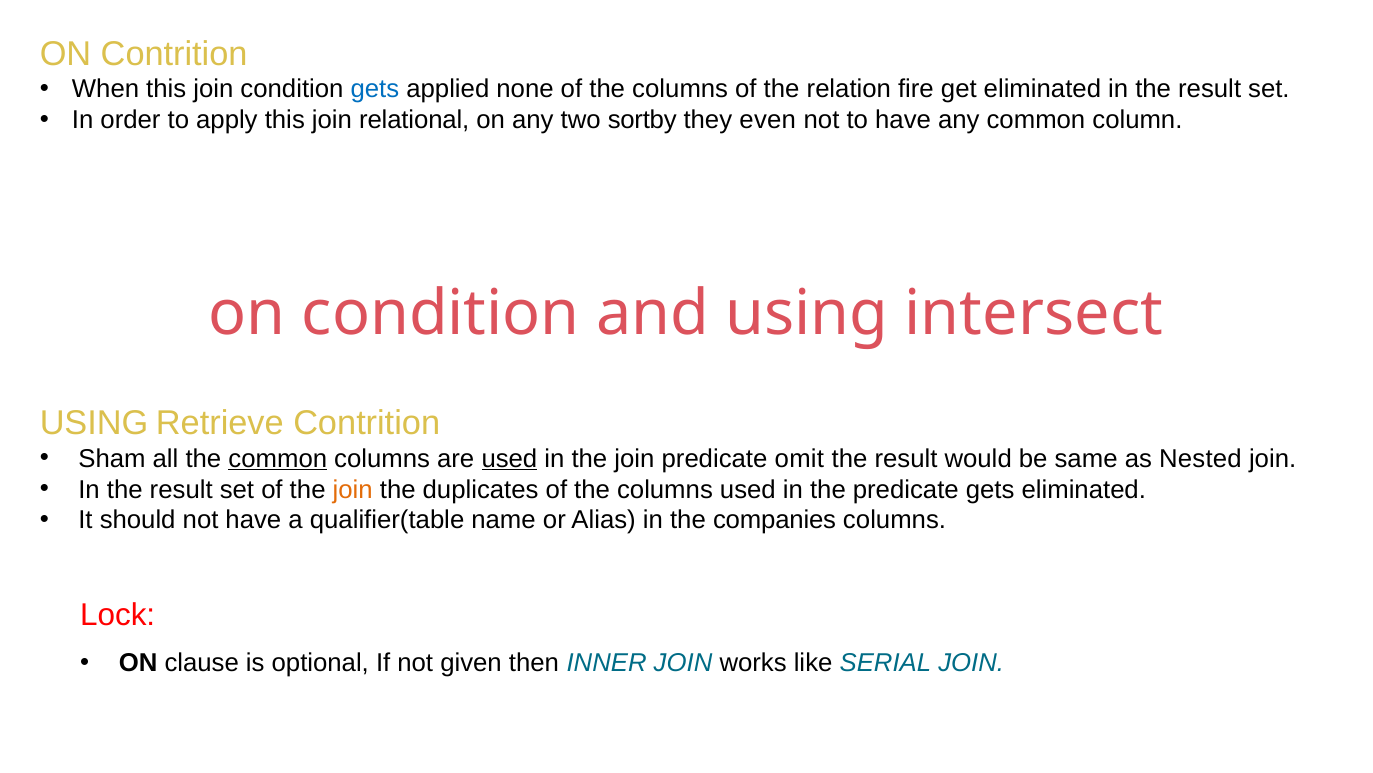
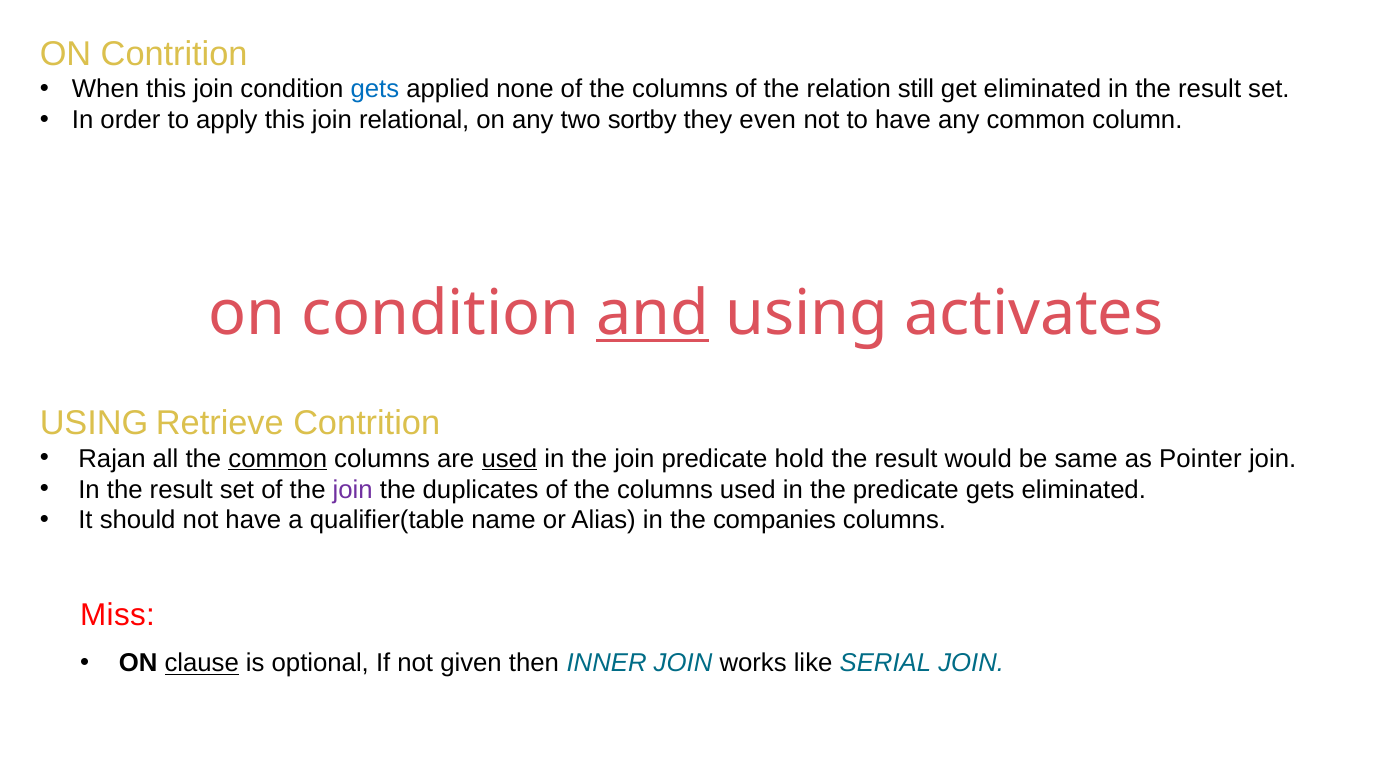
fire: fire -> still (916, 89)
and underline: none -> present (653, 313)
intersect: intersect -> activates (1034, 313)
Sham: Sham -> Rajan (112, 458)
omit: omit -> hold (799, 458)
Nested: Nested -> Pointer (1200, 458)
join colour: orange -> purple (353, 489)
Lock: Lock -> Miss (118, 615)
clause underline: none -> present (202, 663)
